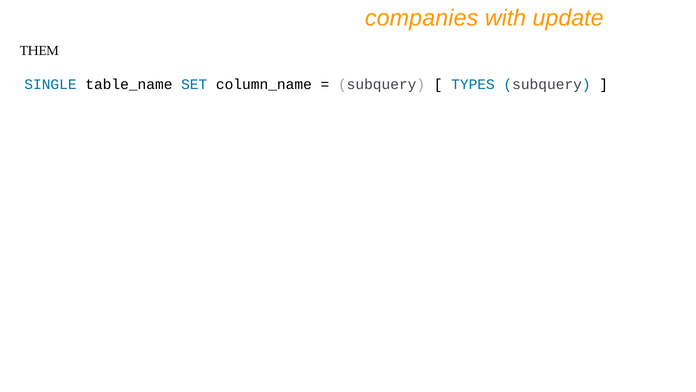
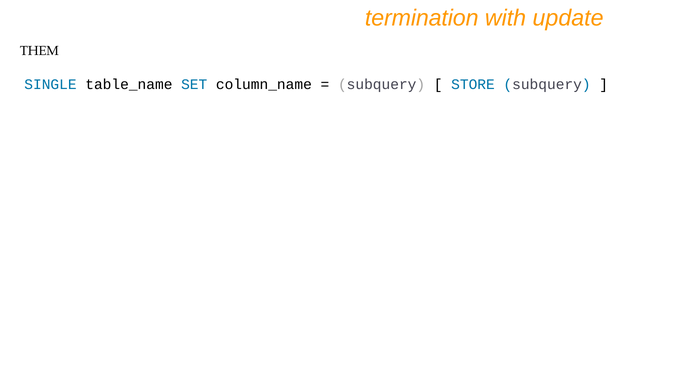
companies: companies -> termination (422, 18)
TYPES: TYPES -> STORE (473, 84)
